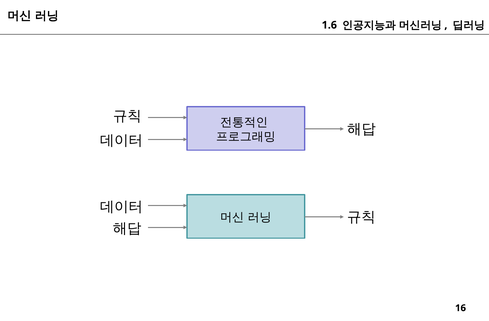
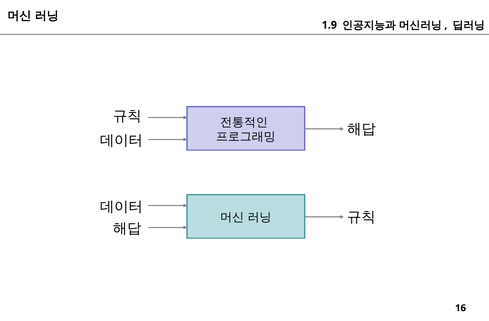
1.6: 1.6 -> 1.9 (329, 25)
